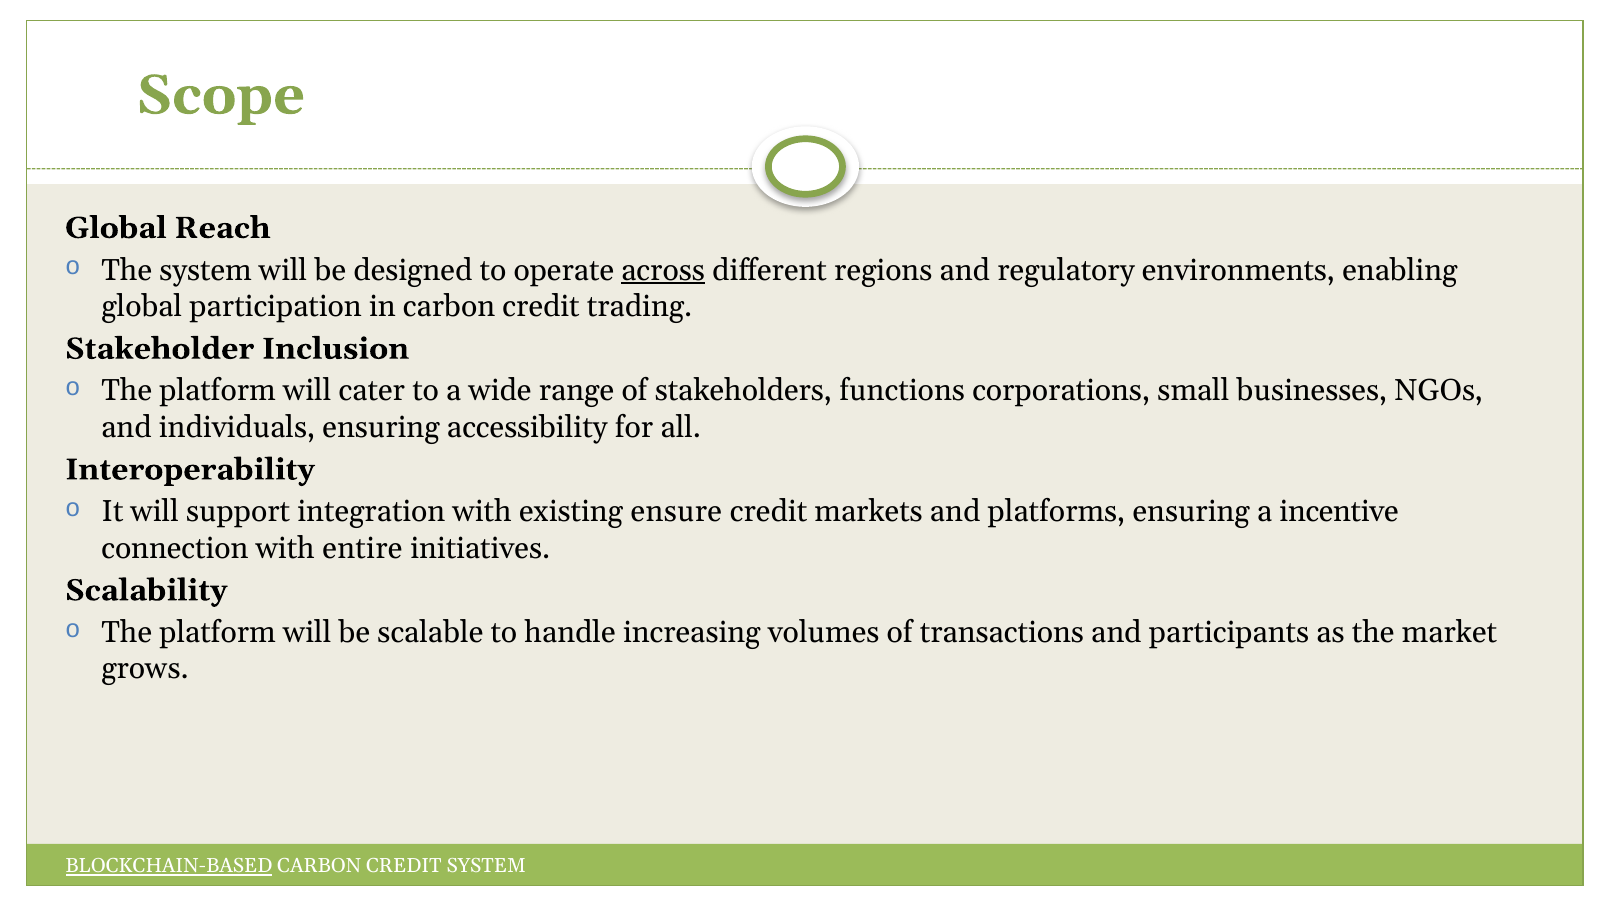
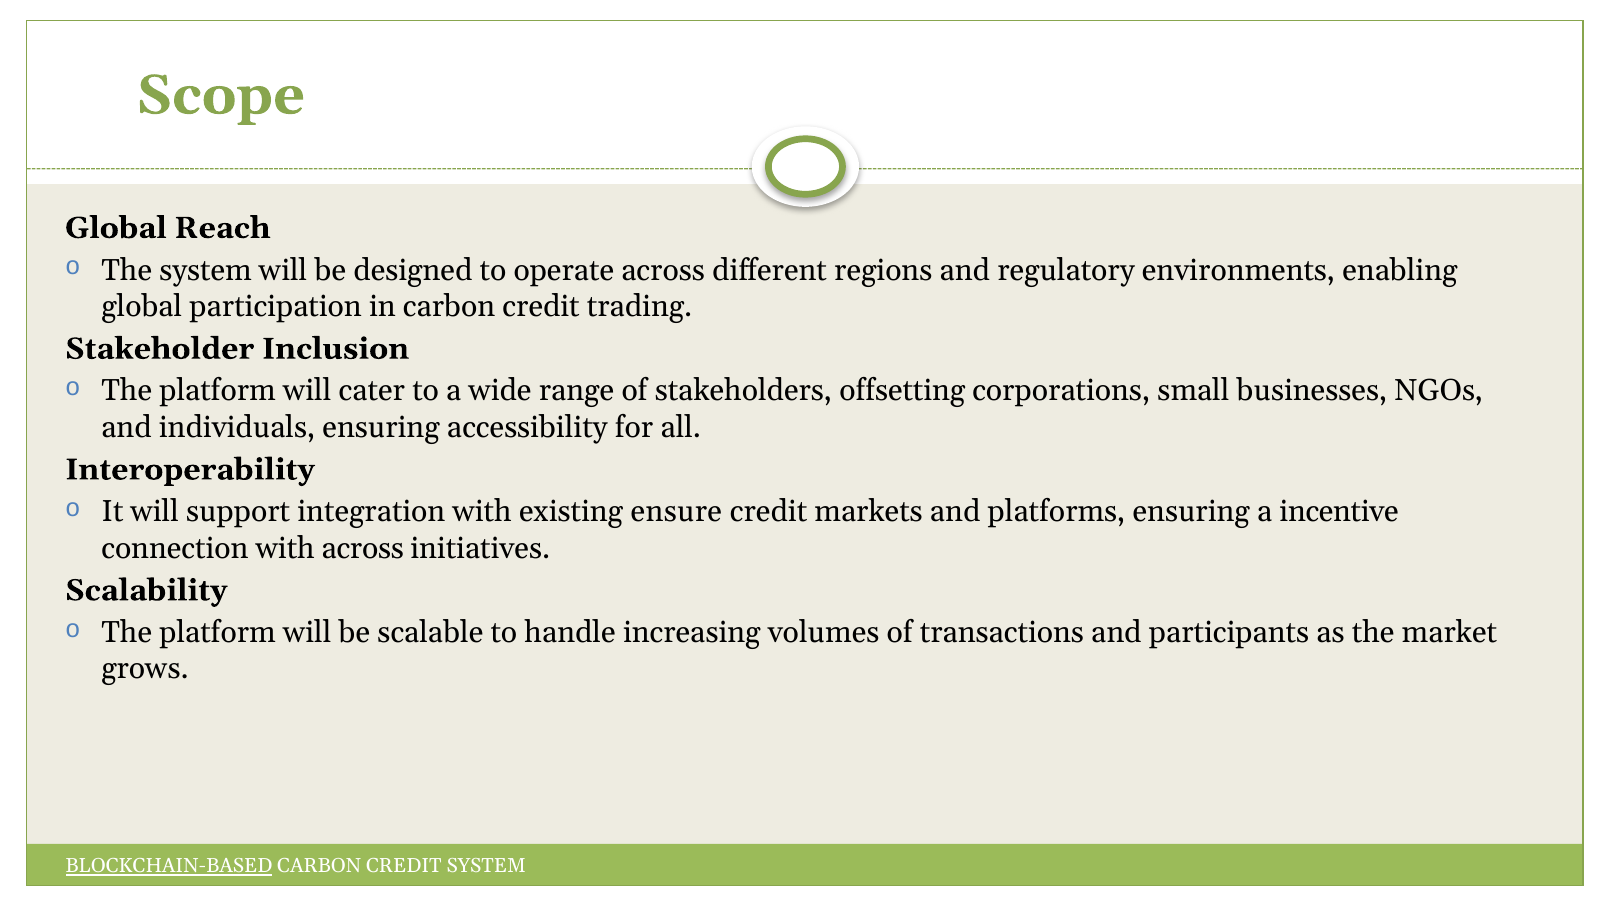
across underline: present -> none (663, 270)
functions: functions -> offsetting (902, 391)
with entire: entire -> across (363, 548)
